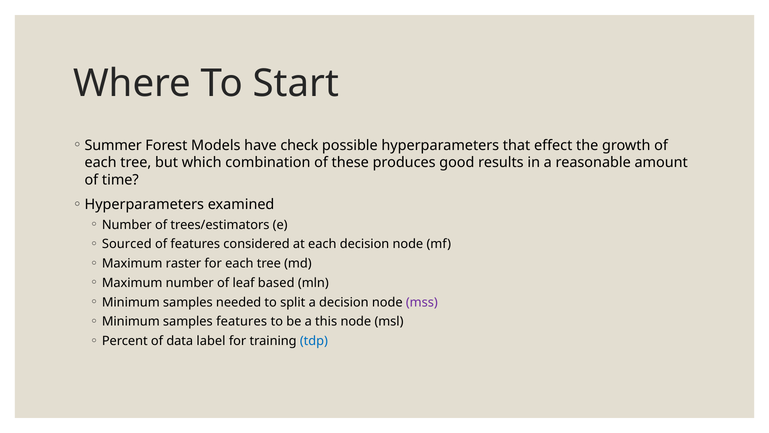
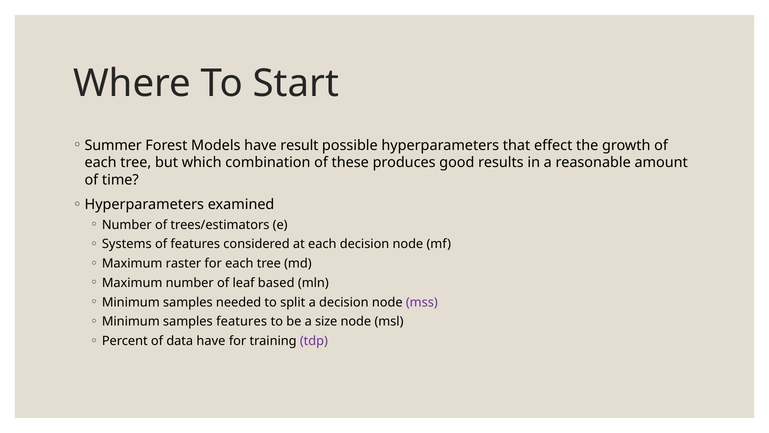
check: check -> result (299, 145)
Sourced: Sourced -> Systems (127, 244)
this: this -> size (326, 321)
data label: label -> have (211, 341)
tdp colour: blue -> purple (314, 341)
